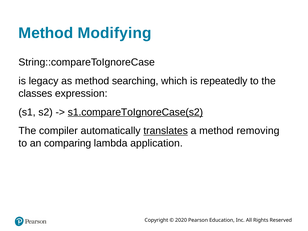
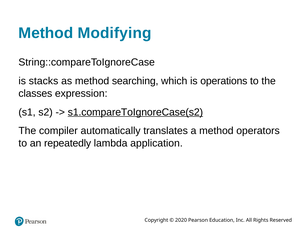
legacy: legacy -> stacks (44, 81)
repeatedly: repeatedly -> operations (224, 81)
translates underline: present -> none (166, 131)
removing: removing -> operators (258, 131)
comparing: comparing -> repeatedly (68, 143)
